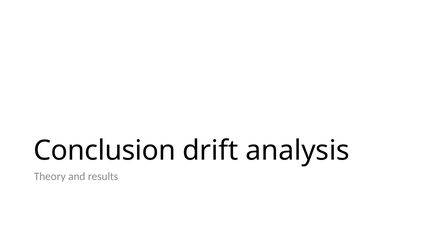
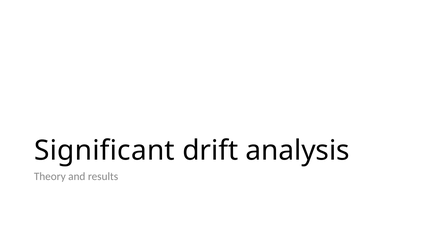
Conclusion: Conclusion -> Significant (104, 151)
